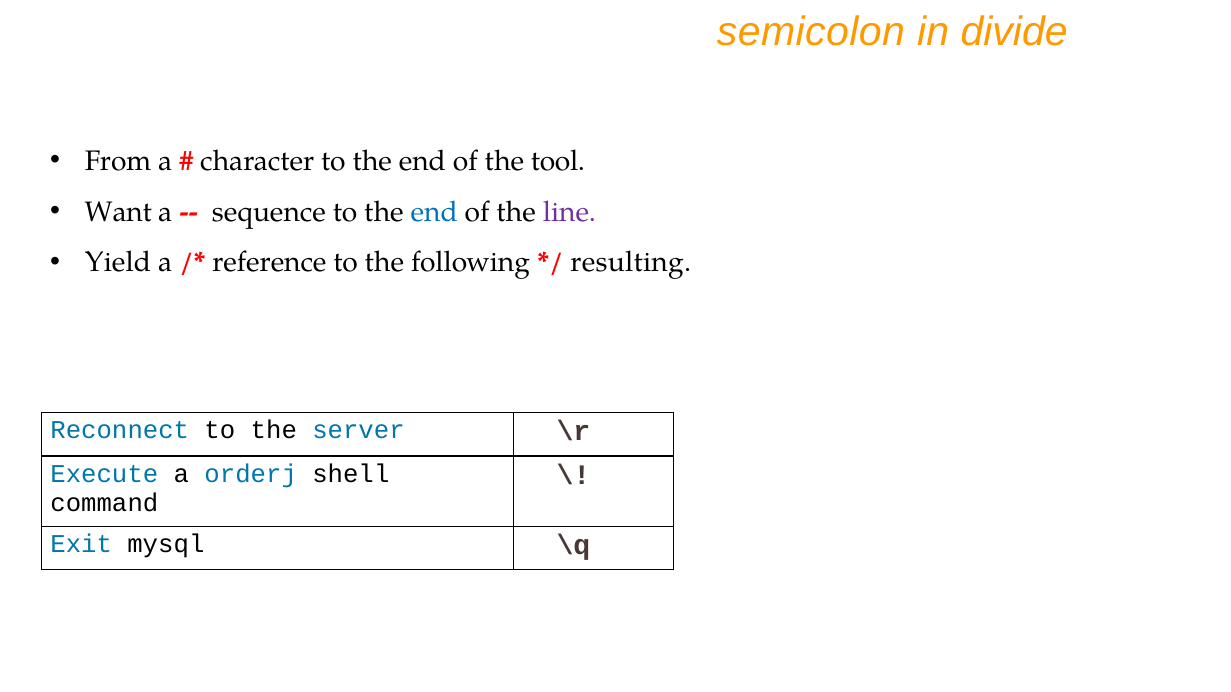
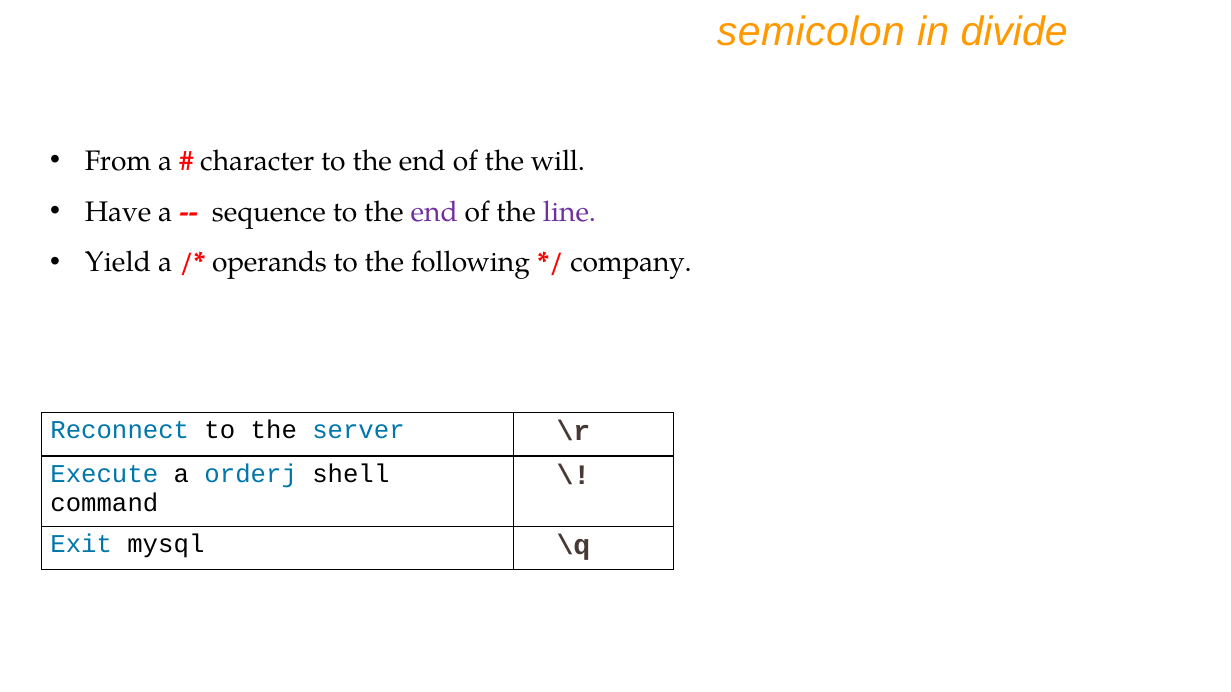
tool: tool -> will (558, 161)
Want: Want -> Have (118, 212)
end colour: blue -> purple (434, 212)
reference: reference -> operands (270, 263)
resulting: resulting -> company (631, 263)
